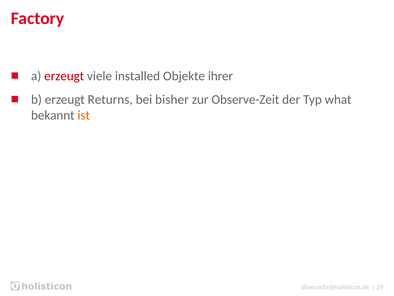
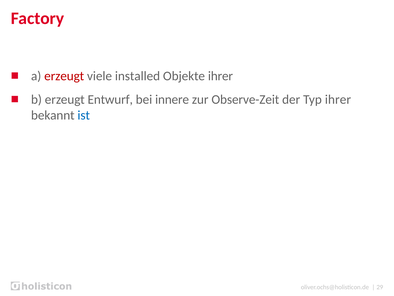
Returns: Returns -> Entwurf (110, 99)
bisher: bisher -> innere (172, 99)
Typ what: what -> ihrer (338, 99)
ist colour: orange -> blue (84, 115)
